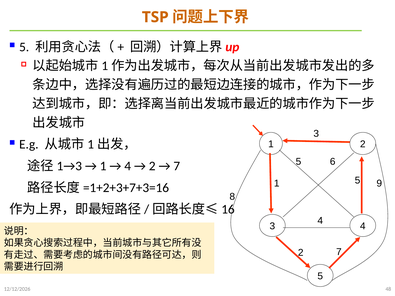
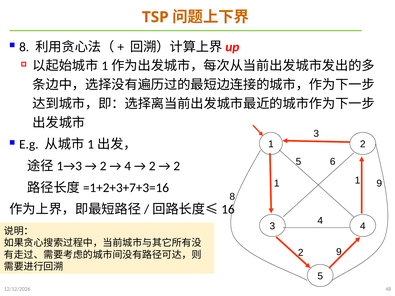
5: 5 -> 8 (24, 47)
1: 1 -> 2 (103, 166)
7: 7 -> 2 (177, 166)
1 5: 5 -> 1 (358, 180)
2 7: 7 -> 9 (339, 252)
